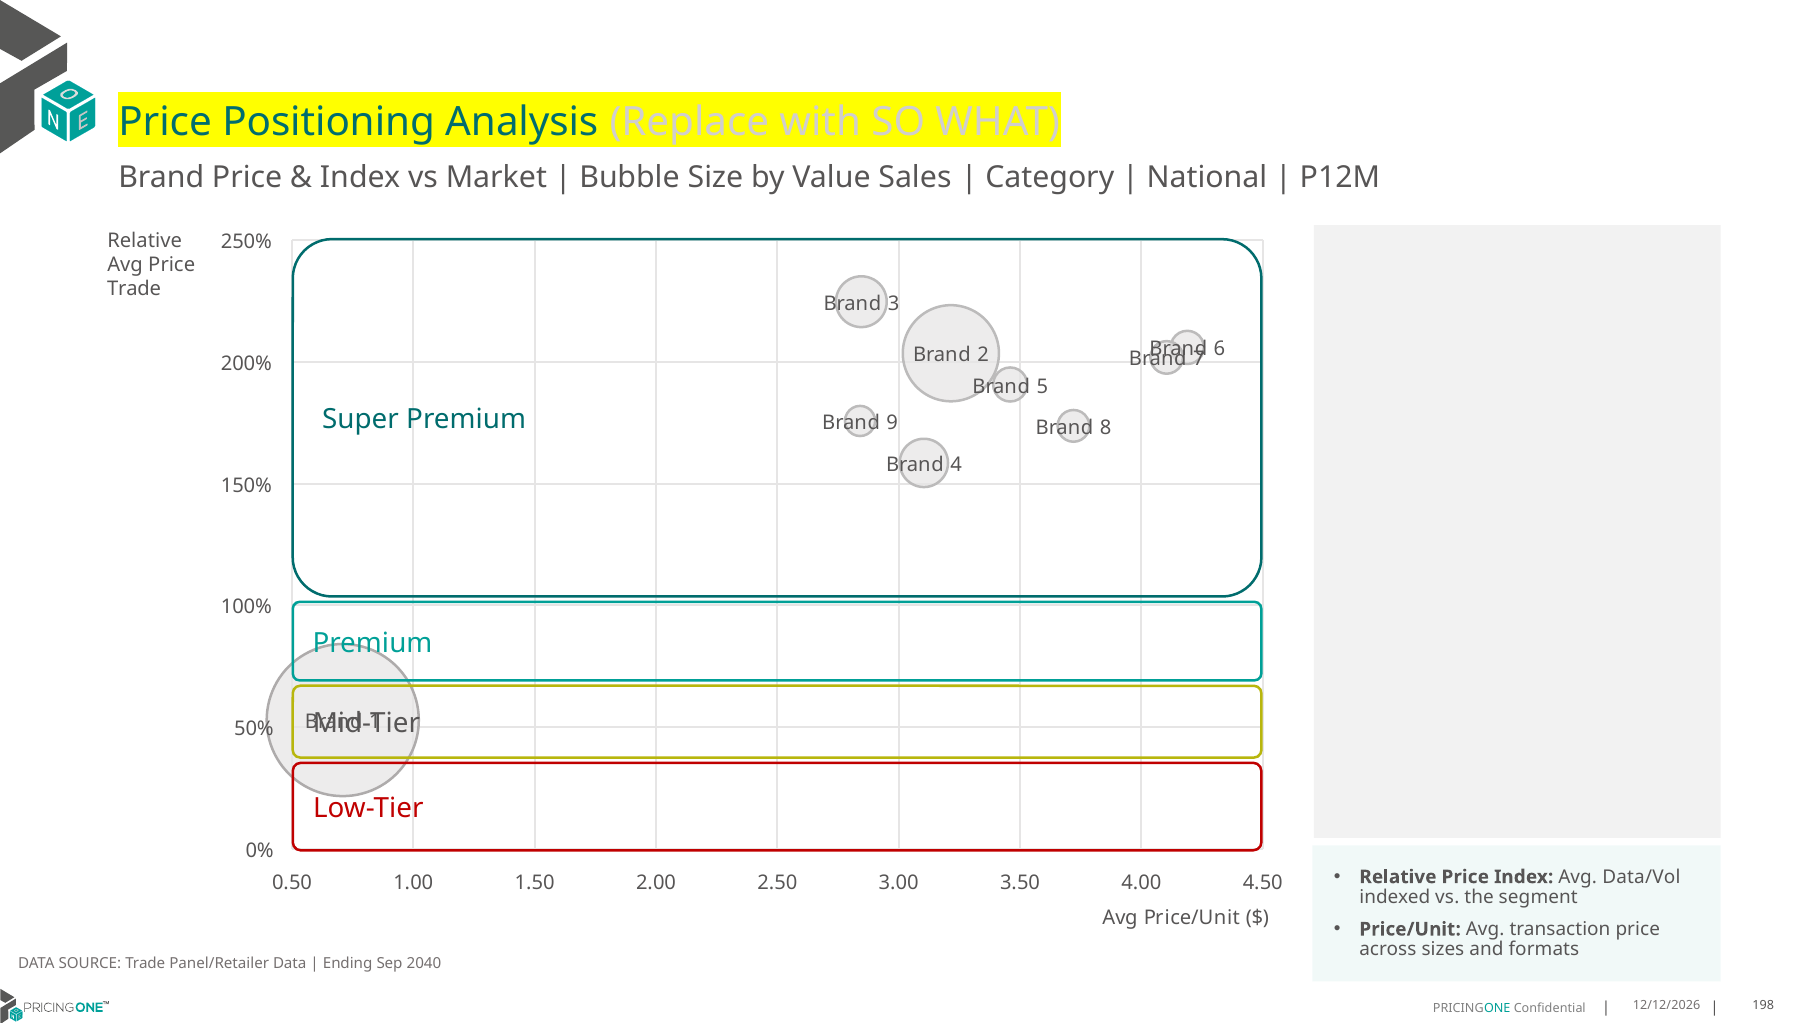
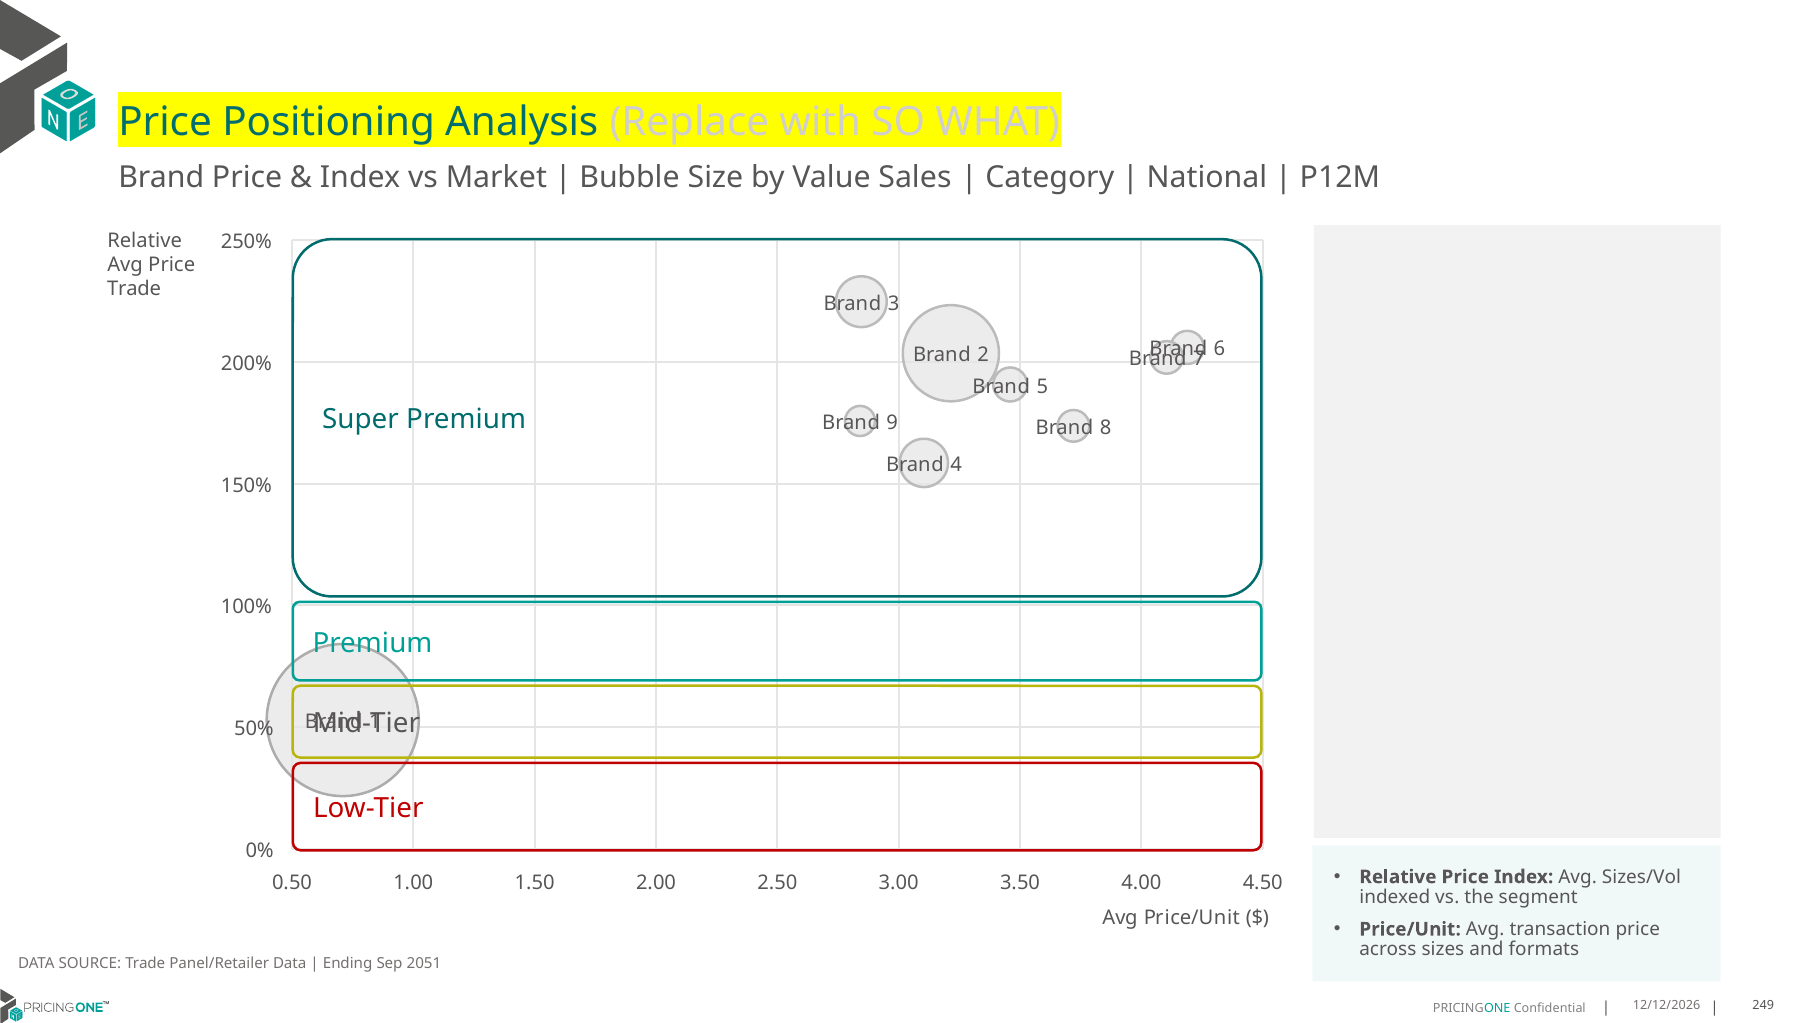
Data/Vol: Data/Vol -> Sizes/Vol (1641, 877)
2040: 2040 -> 2051 (424, 964)
198: 198 -> 249 (1763, 1006)
